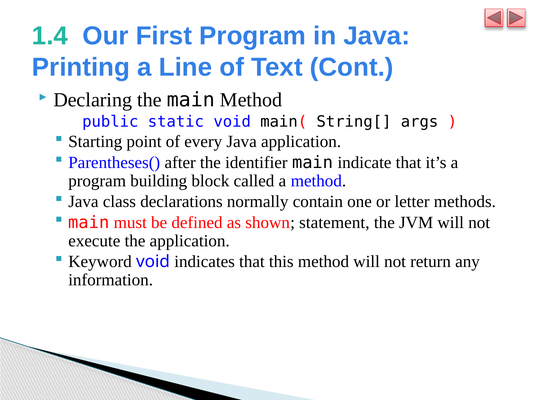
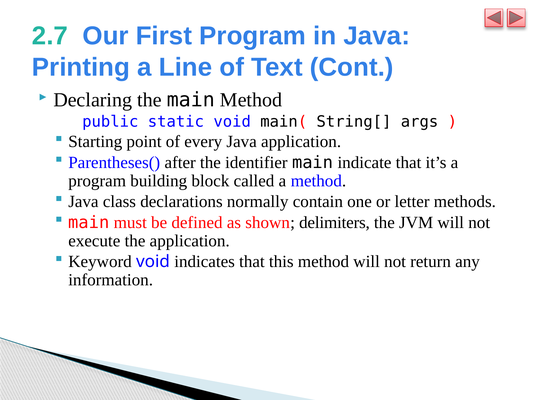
1.4: 1.4 -> 2.7 (50, 36)
statement: statement -> delimiters (334, 223)
